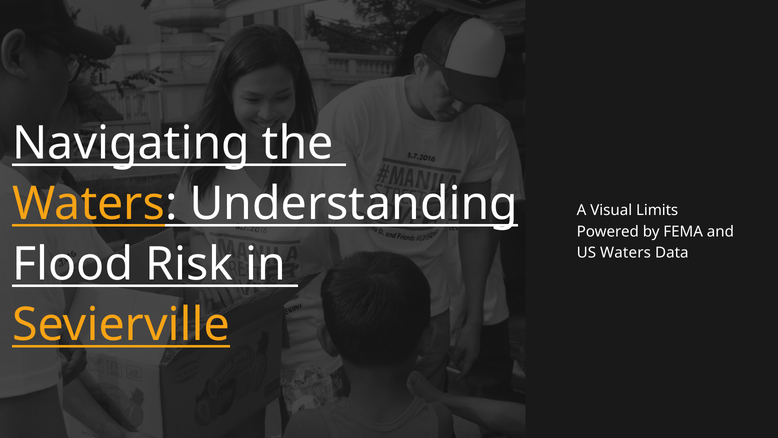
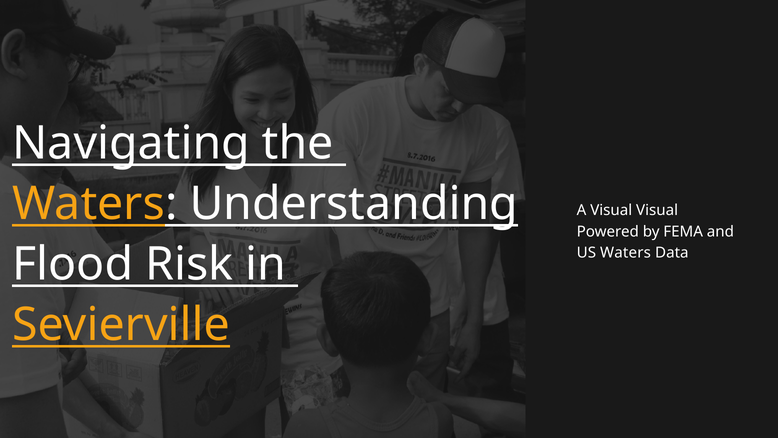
Visual Limits: Limits -> Visual (657, 210)
